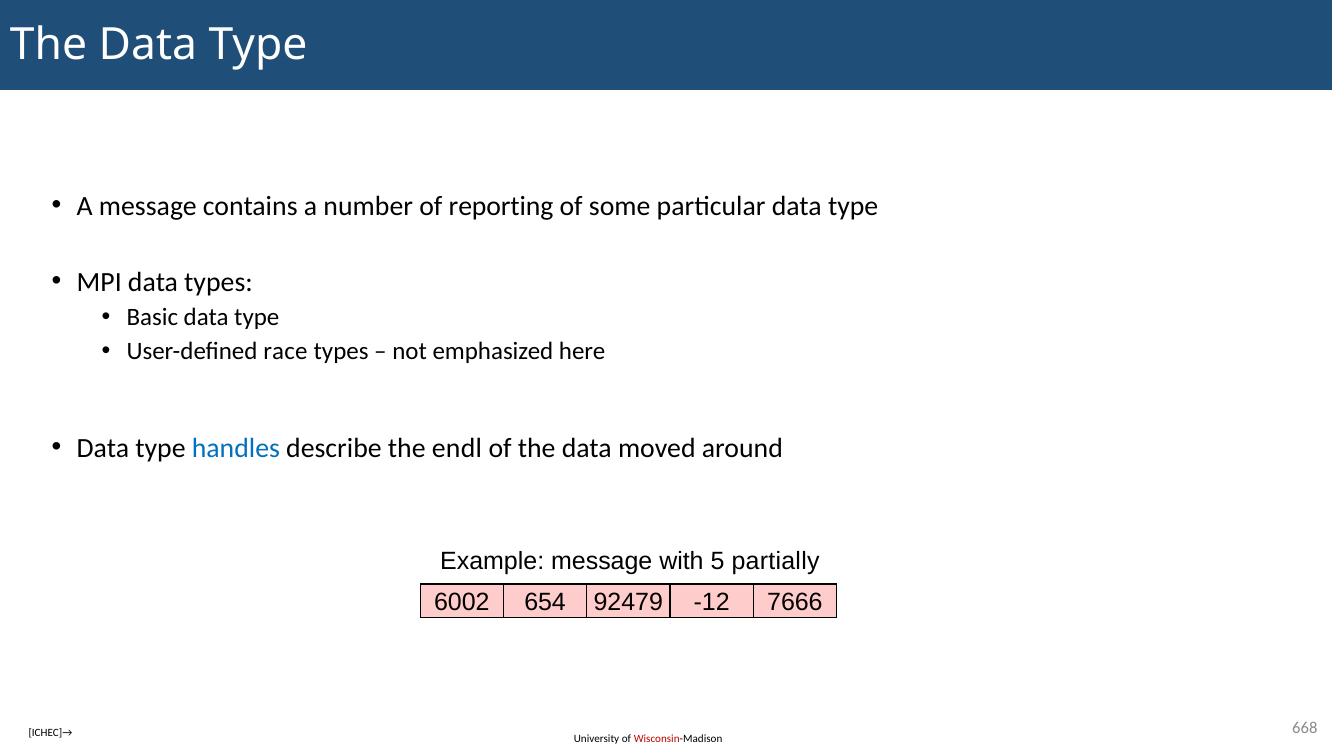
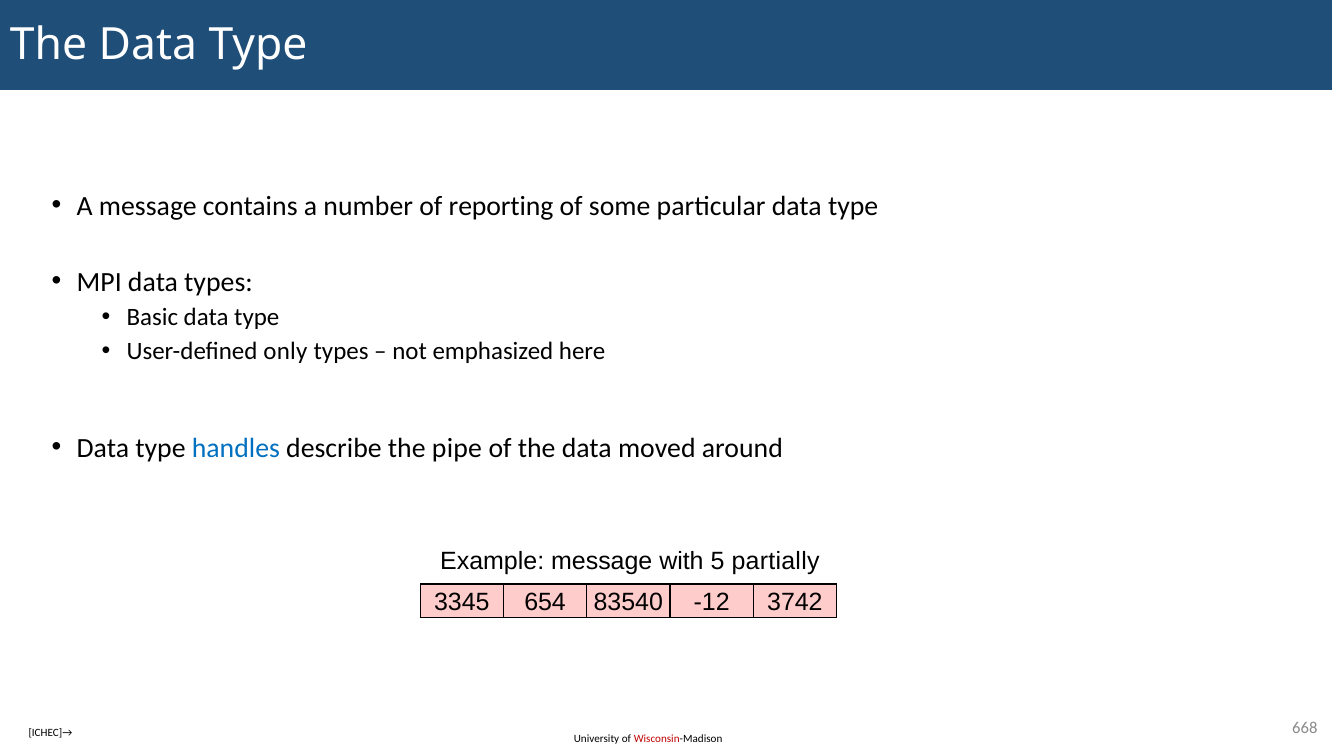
race: race -> only (285, 352)
endl: endl -> pipe (457, 448)
6002: 6002 -> 3345 (462, 603)
92479: 92479 -> 83540 (628, 603)
7666: 7666 -> 3742 (795, 603)
